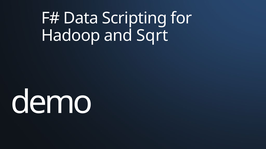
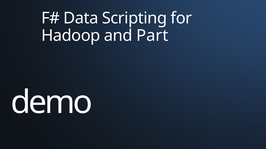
Sqrt: Sqrt -> Part (152, 36)
